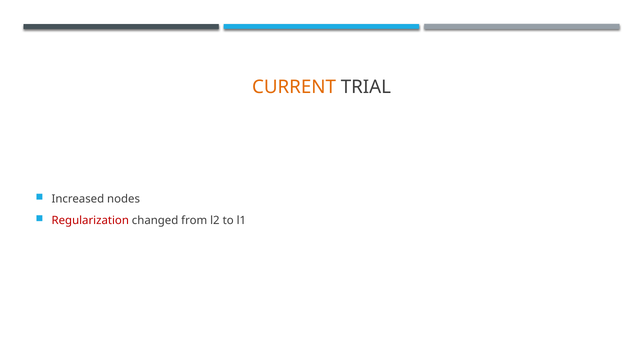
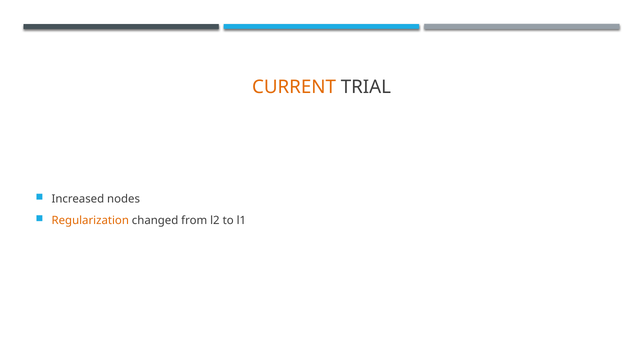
Regularization colour: red -> orange (90, 221)
